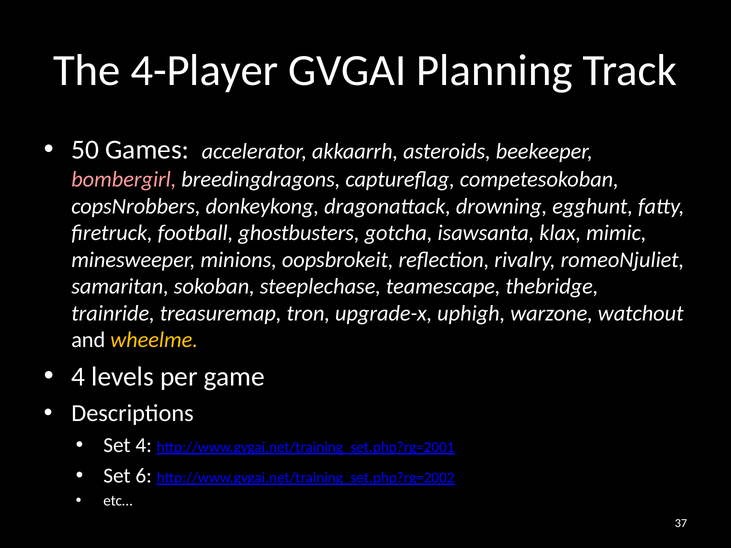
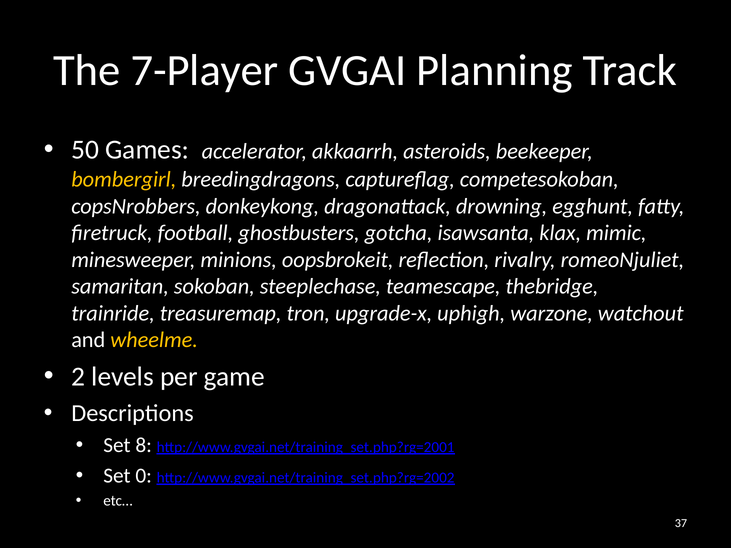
4-Player: 4-Player -> 7-Player (204, 71)
bombergirl colour: pink -> yellow (124, 179)
4: 4 -> 2 (78, 377)
Set 4: 4 -> 8 (144, 446)
6: 6 -> 0 (144, 476)
